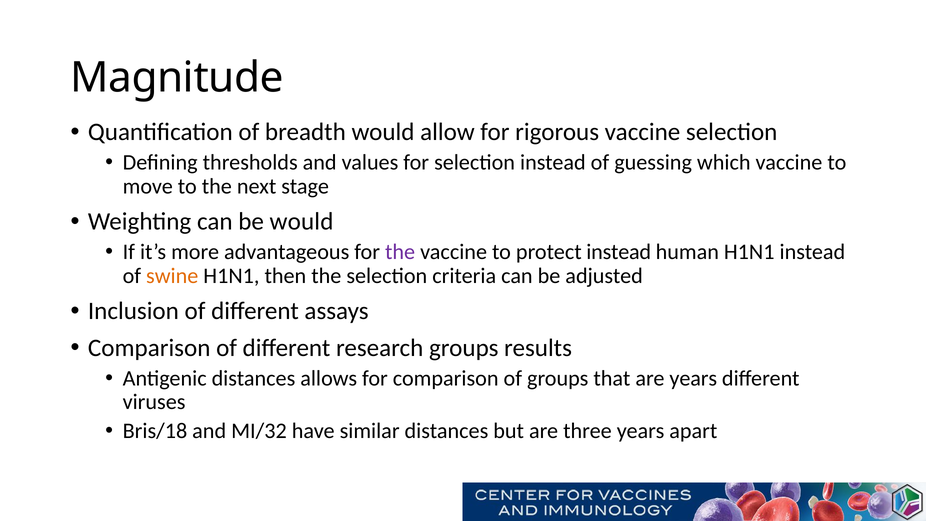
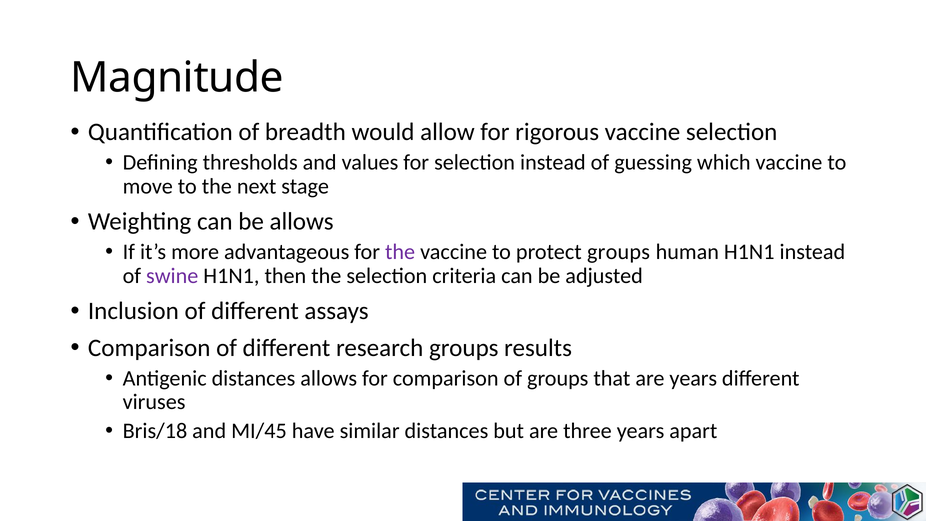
be would: would -> allows (302, 222)
protect instead: instead -> groups (619, 252)
swine colour: orange -> purple (172, 276)
MI/32: MI/32 -> MI/45 (259, 431)
